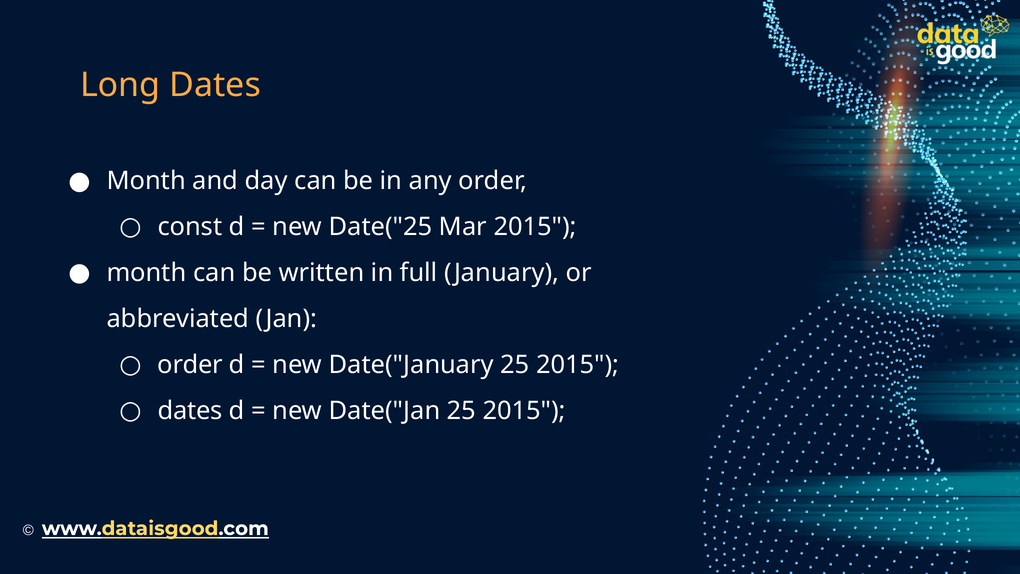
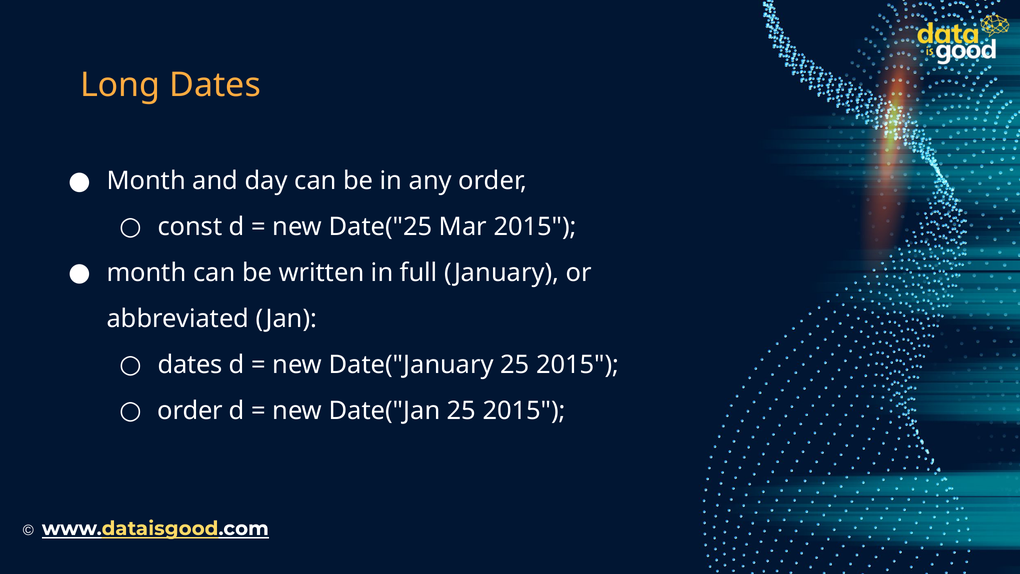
order: order -> dates (190, 365)
dates: dates -> order (190, 410)
